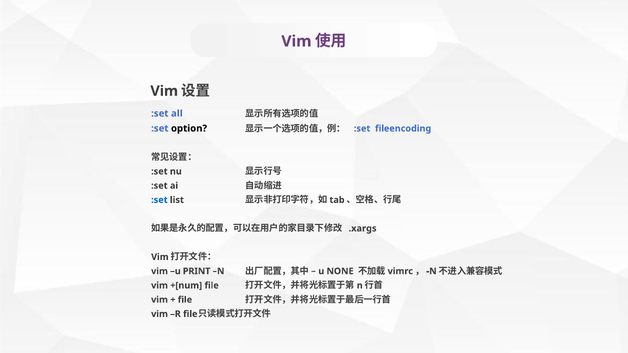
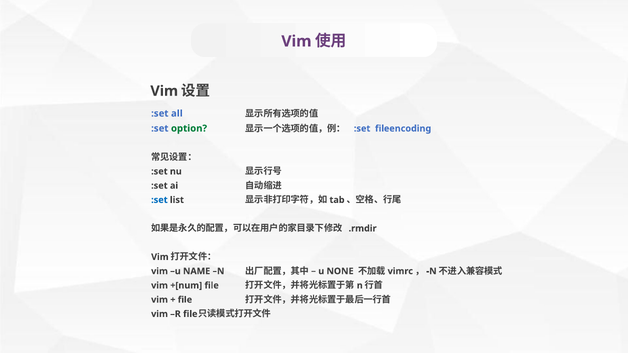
option colour: black -> green (189, 128)
.xargs: .xargs -> .rmdir (363, 229)
PRINT: PRINT -> NAME (197, 271)
